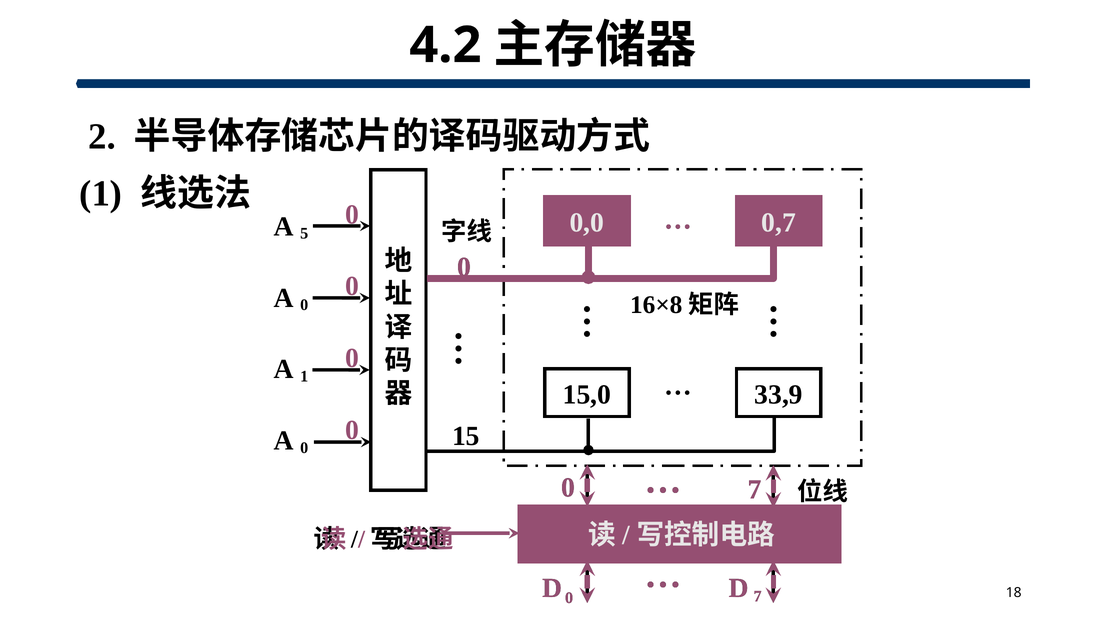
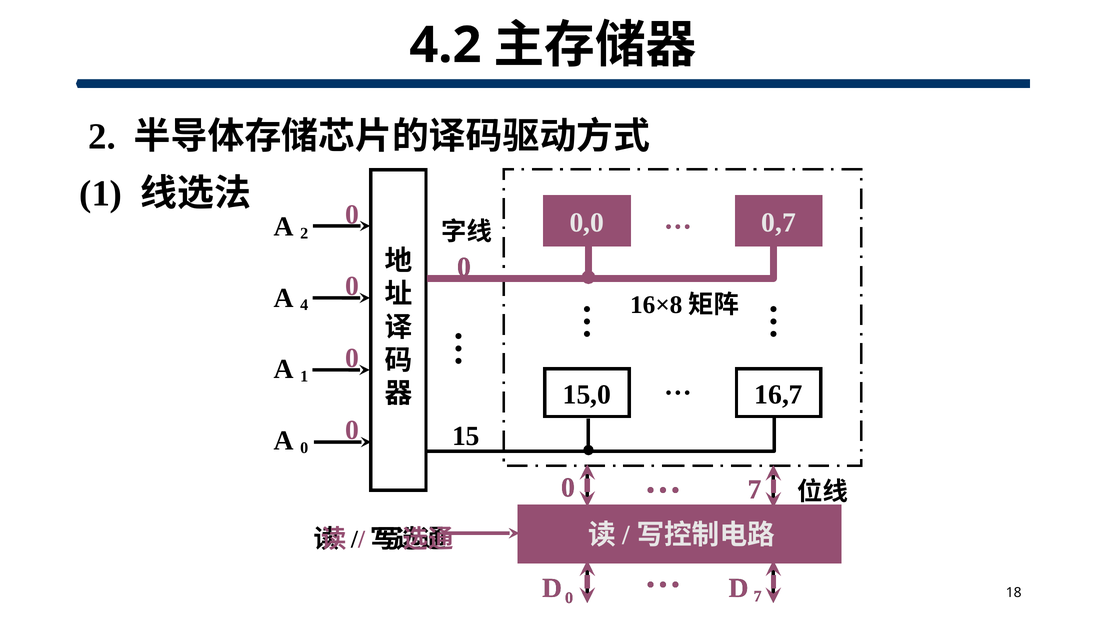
A 5: 5 -> 2 (304, 234)
0: 0 -> 4 (304, 305)
33,9: 33,9 -> 16,7 (779, 395)
